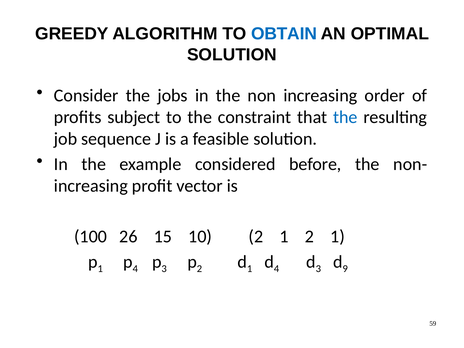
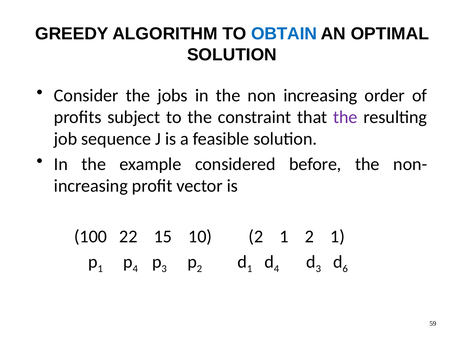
the colour: blue -> purple (345, 117)
26: 26 -> 22 (128, 236)
9: 9 -> 6 (345, 269)
